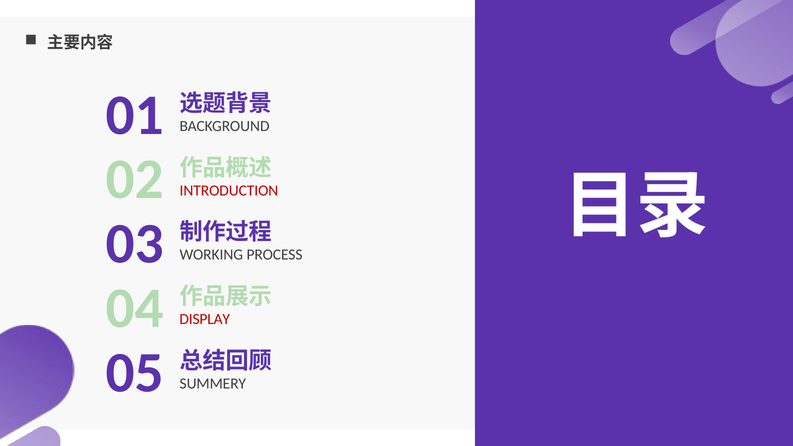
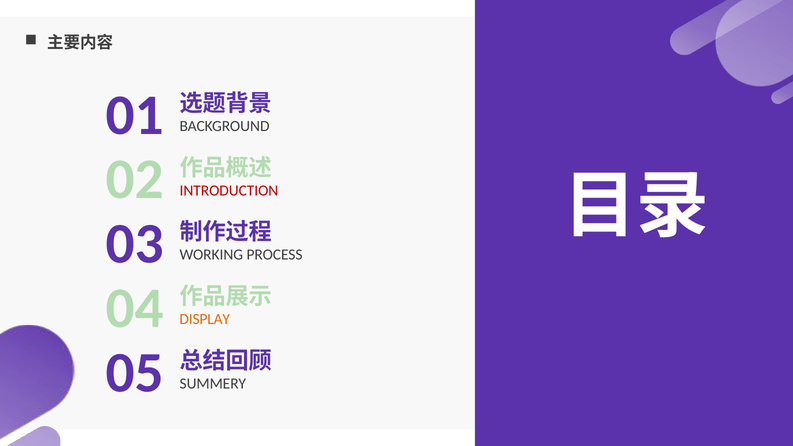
DISPLAY colour: red -> orange (205, 319)
